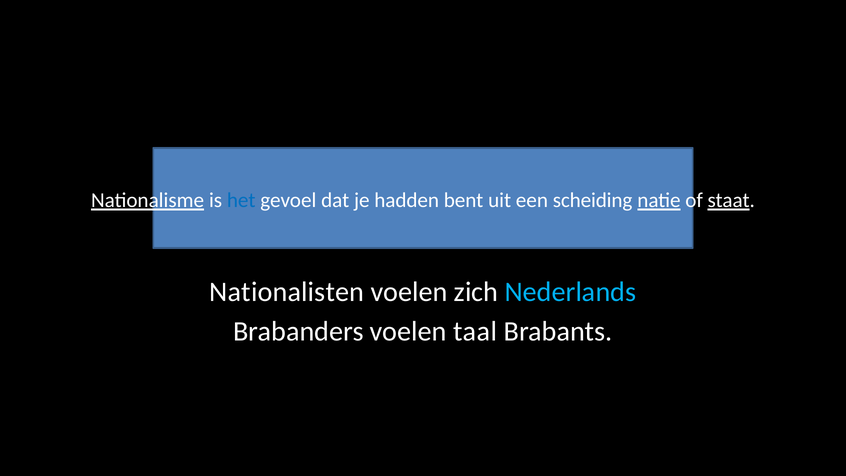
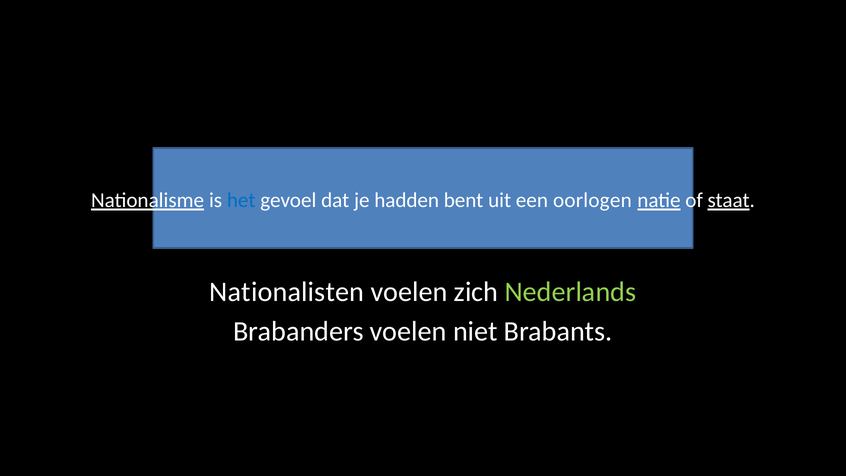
scheiding: scheiding -> oorlogen (592, 200)
Nederlands colour: light blue -> light green (570, 292)
taal: taal -> niet (475, 331)
